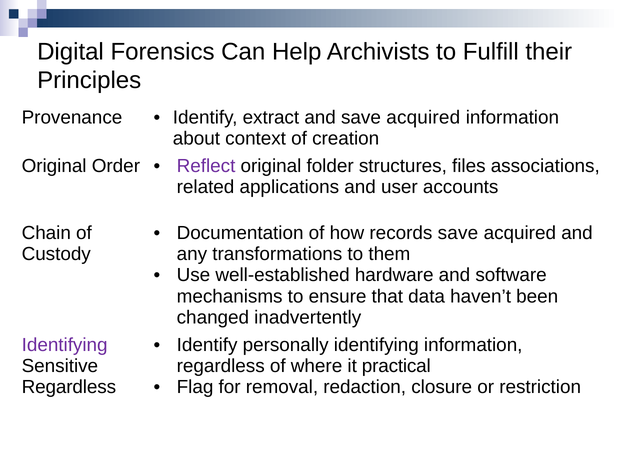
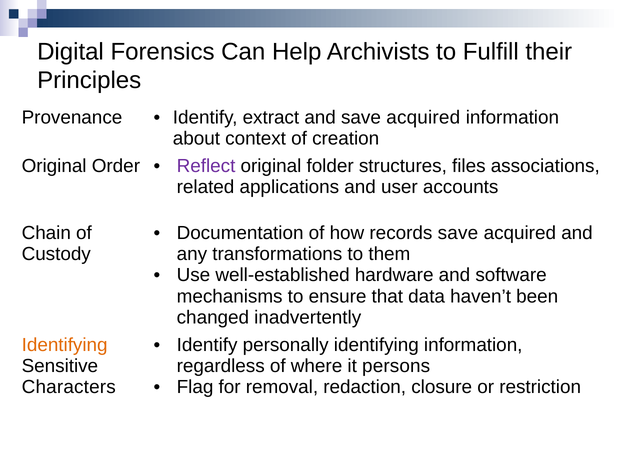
Identifying colour: purple -> orange (65, 345)
practical: practical -> persons (396, 366)
Regardless: Regardless -> Characters (69, 387)
